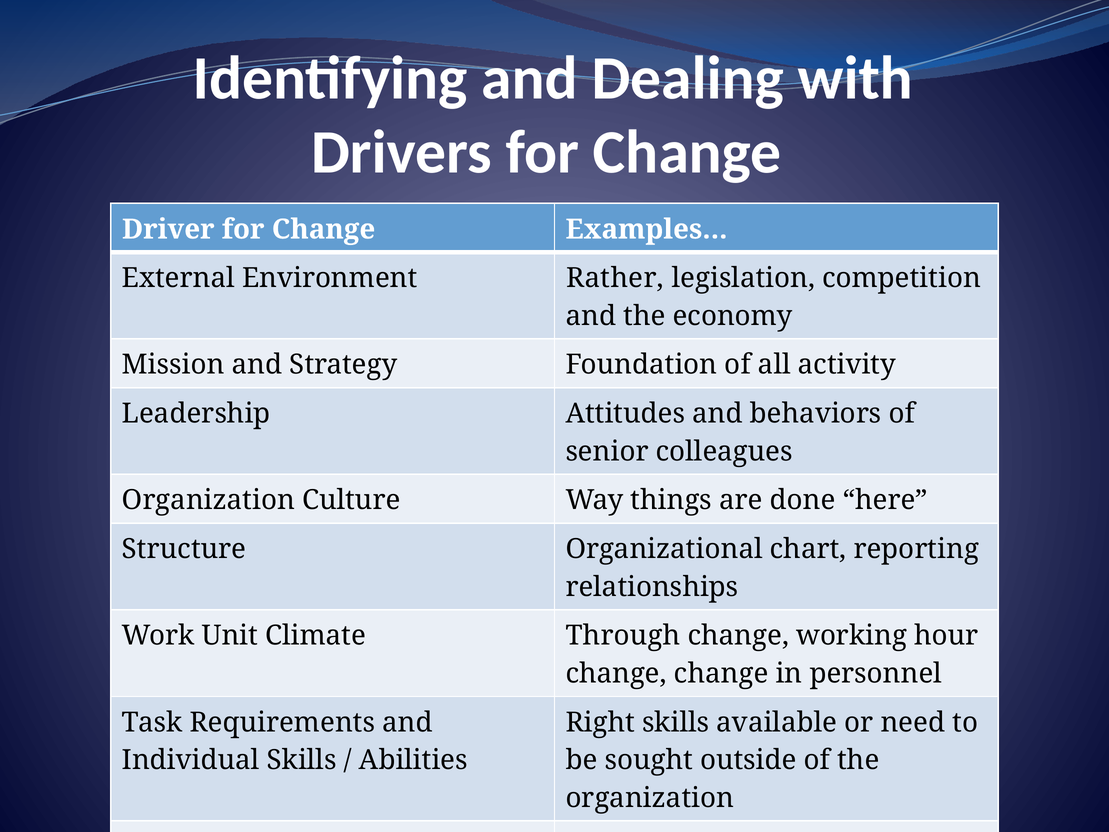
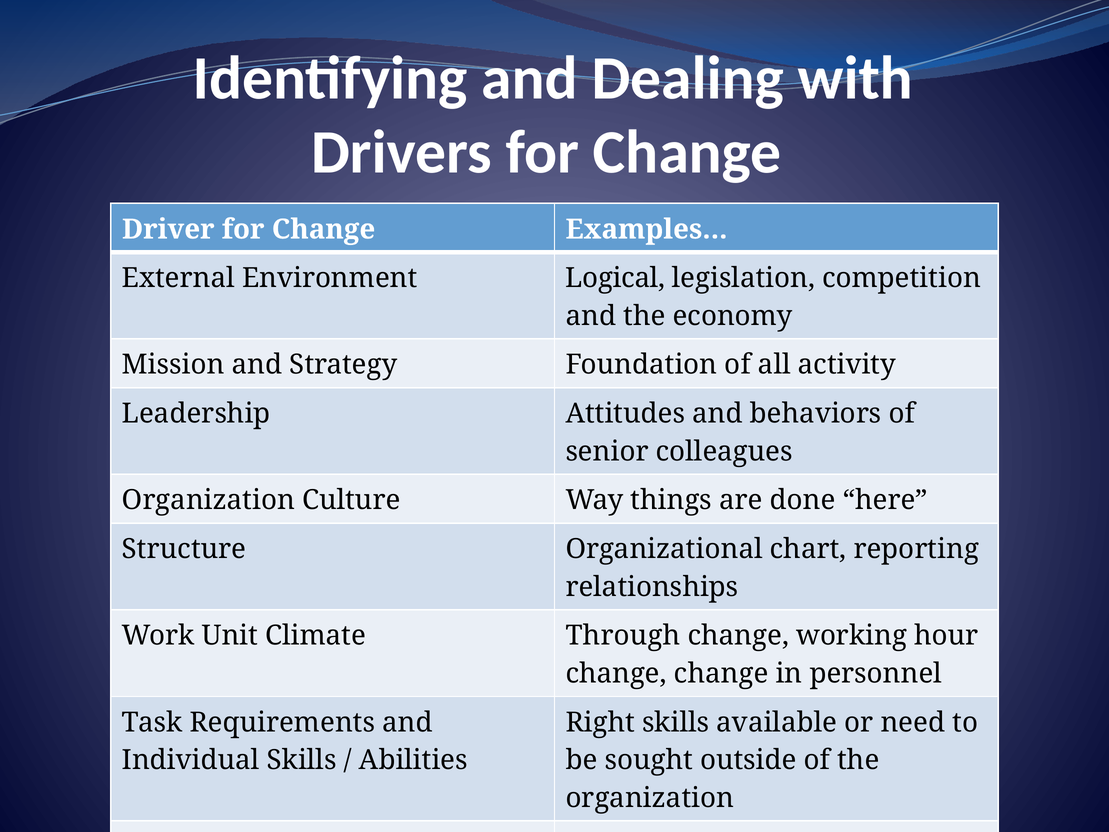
Rather: Rather -> Logical (615, 278)
